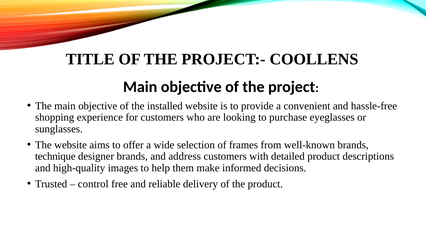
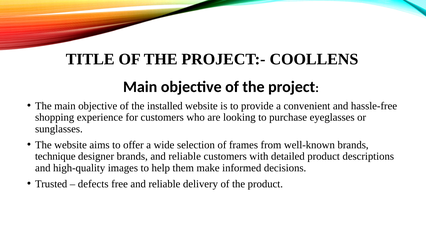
brands and address: address -> reliable (185, 156)
control: control -> defects (93, 184)
